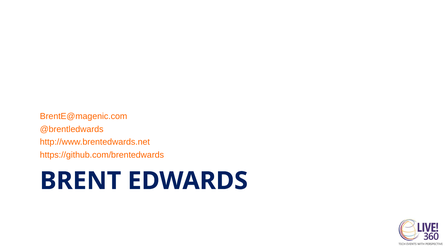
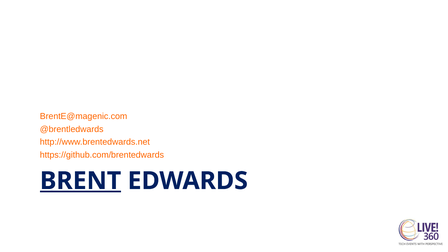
BRENT underline: none -> present (81, 181)
